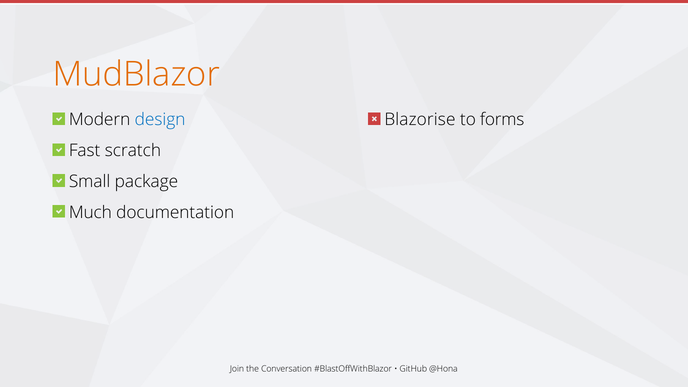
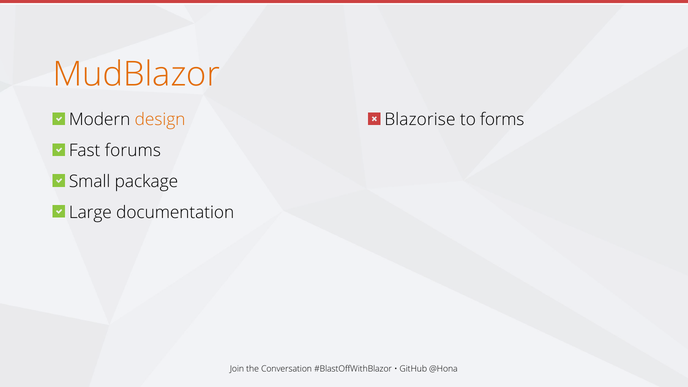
design colour: blue -> orange (160, 120)
scratch: scratch -> forums (133, 151)
Much: Much -> Large (90, 213)
